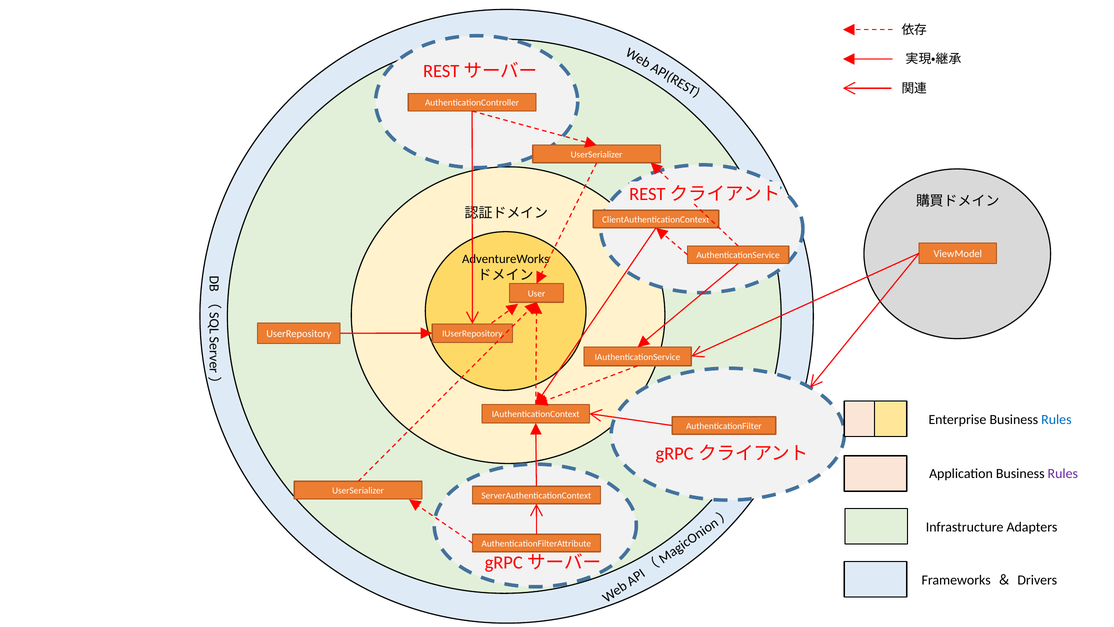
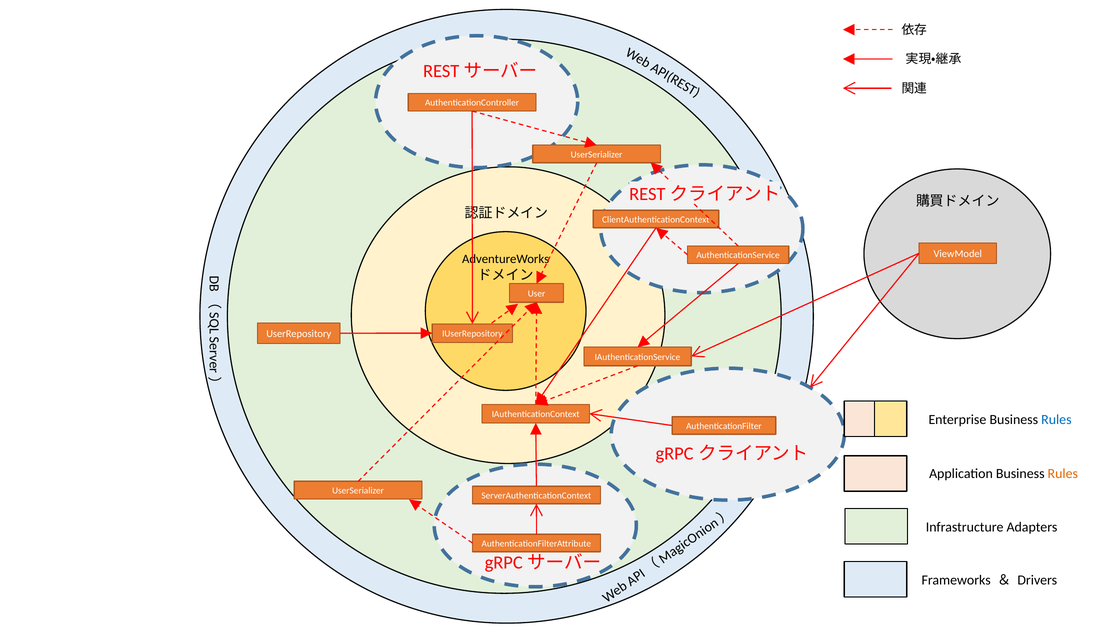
Rules colour: purple -> orange (1063, 474)
